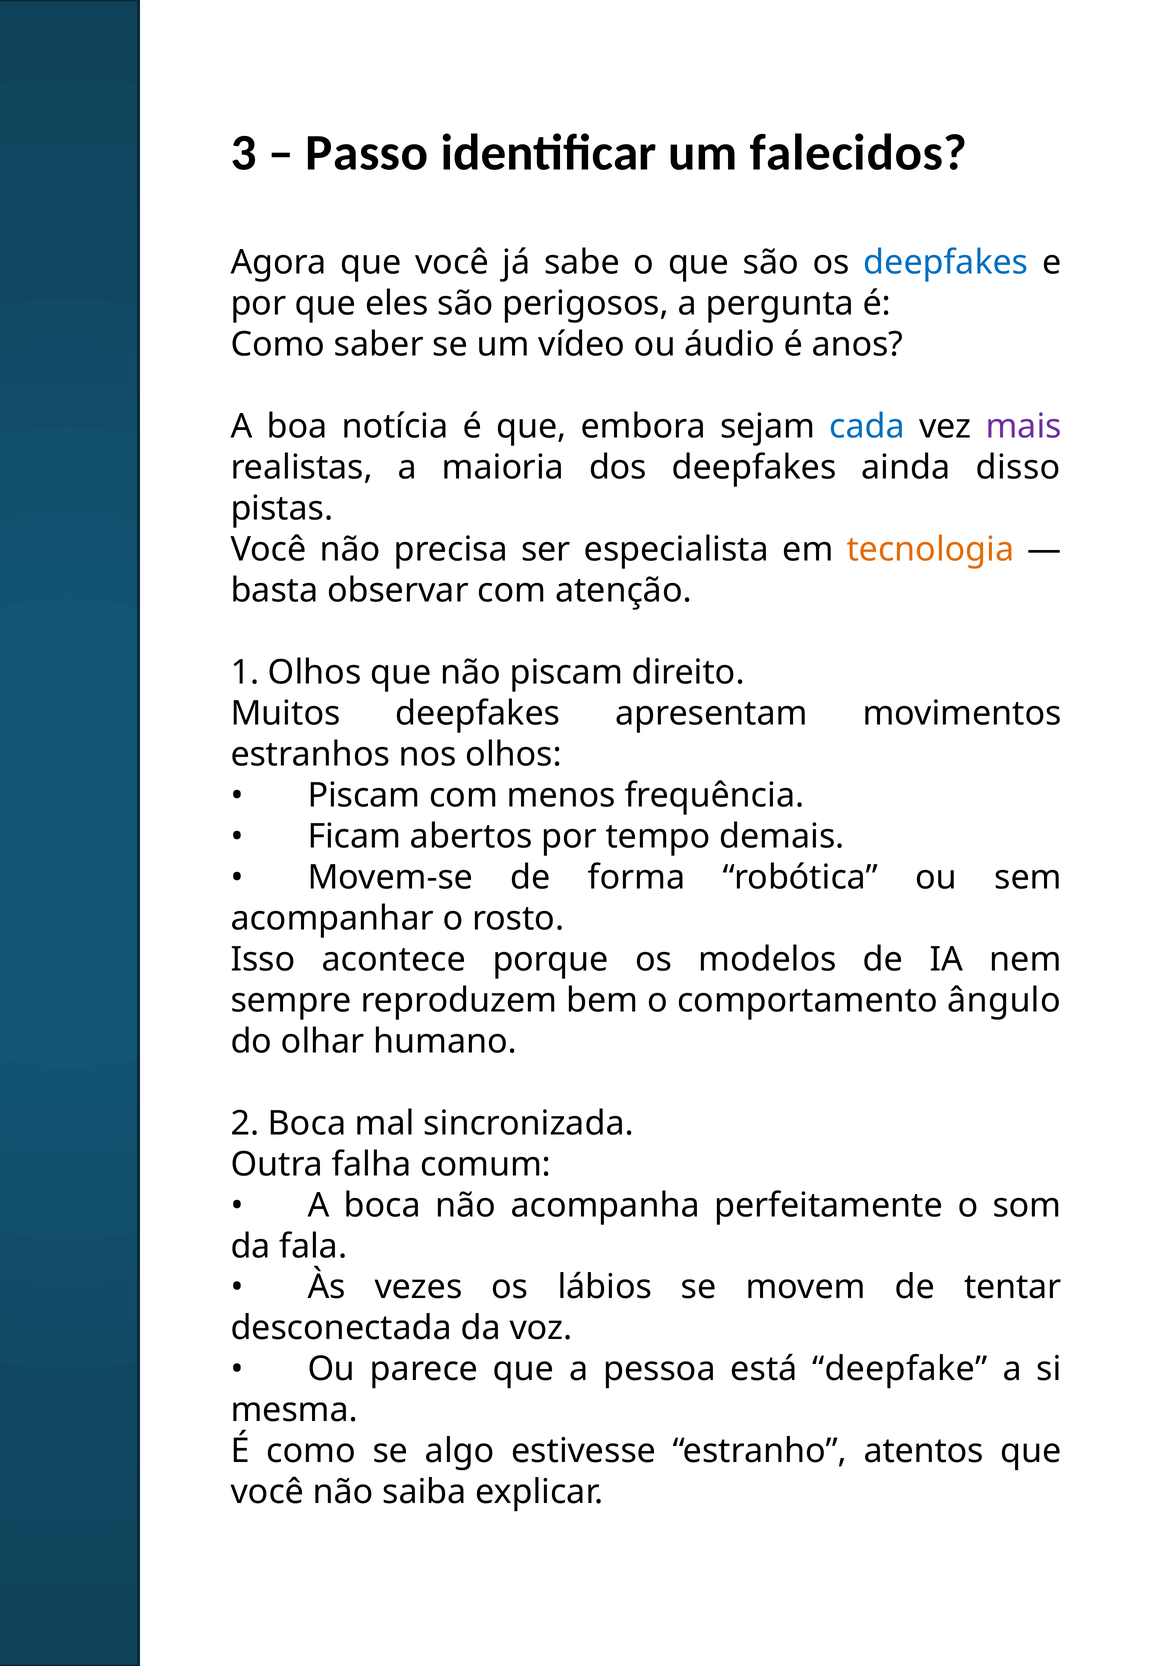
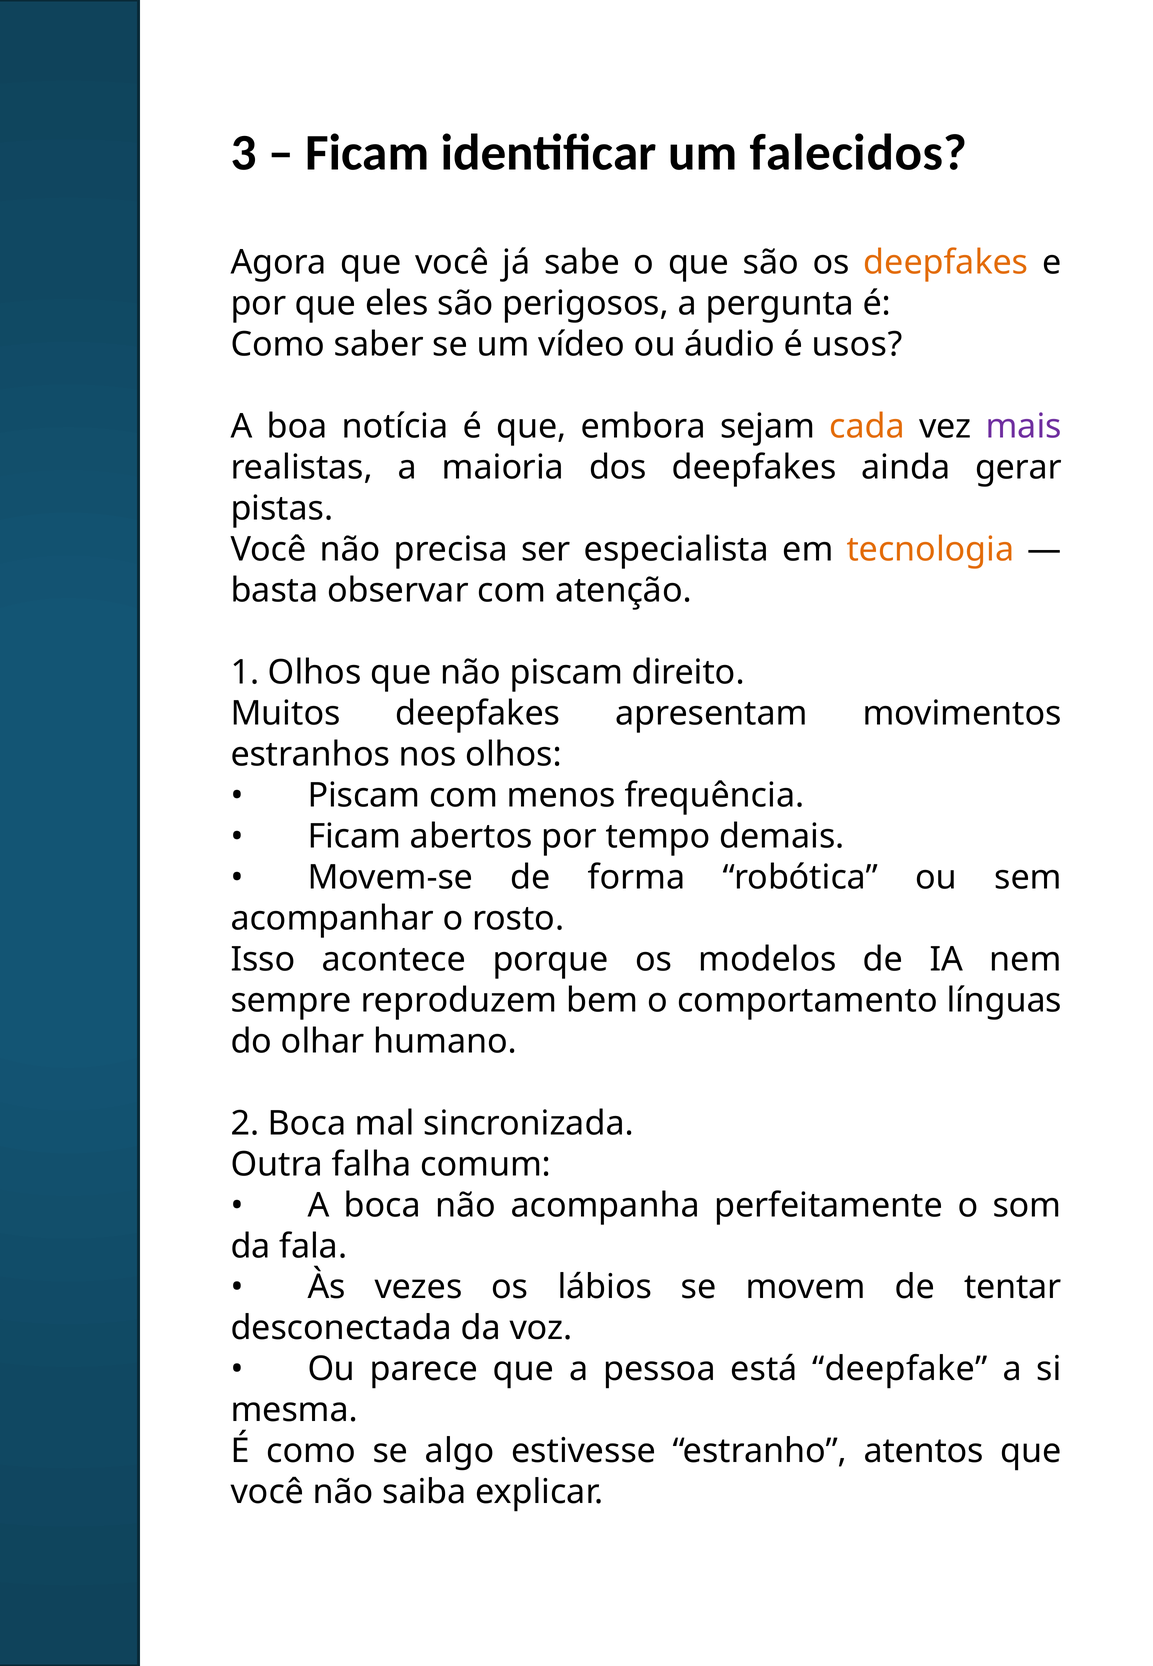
Passo: Passo -> Ficam (367, 153)
deepfakes colour: blue -> orange (946, 262)
anos: anos -> usos (857, 344)
cada colour: blue -> orange (867, 426)
disso: disso -> gerar (1018, 467)
ângulo: ângulo -> línguas (1004, 1000)
